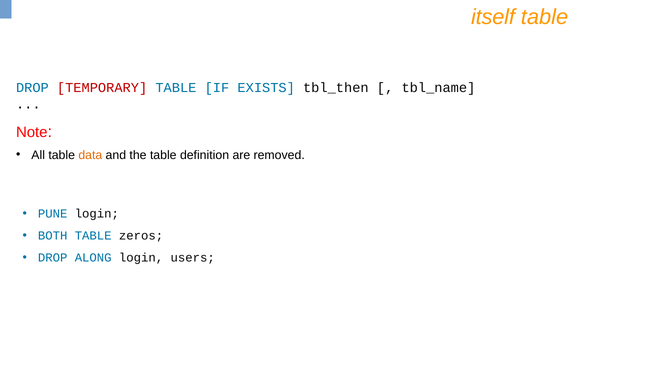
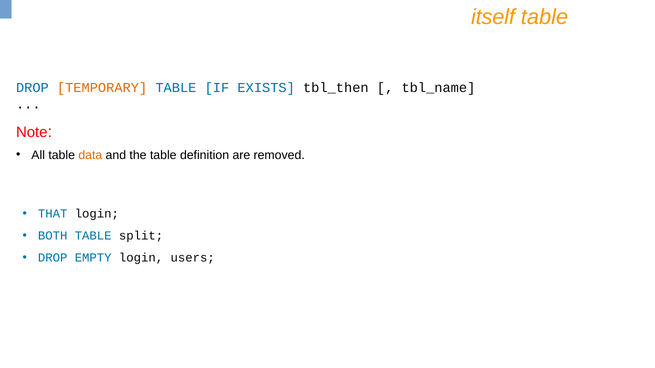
TEMPORARY colour: red -> orange (102, 88)
PUNE: PUNE -> THAT (53, 214)
zeros: zeros -> split (141, 236)
ALONG: ALONG -> EMPTY (93, 258)
